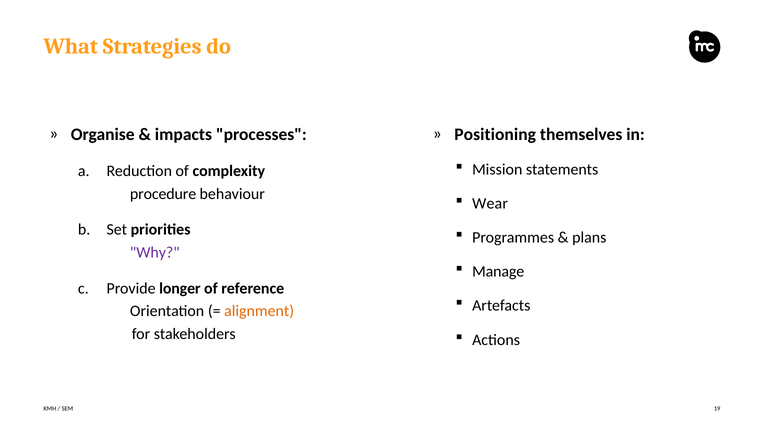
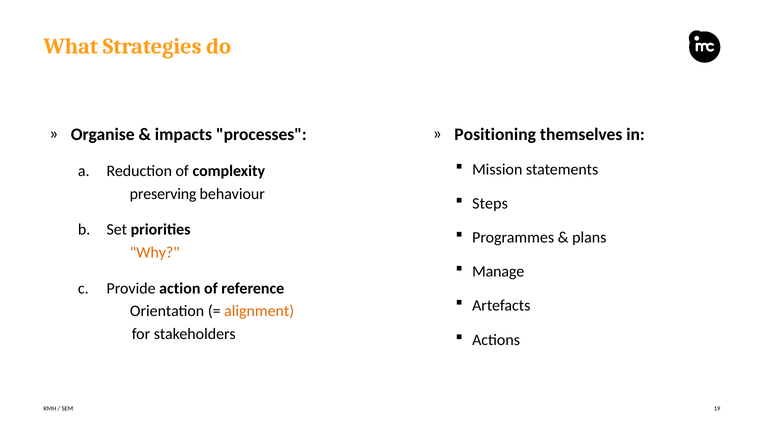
procedure: procedure -> preserving (163, 194)
Wear: Wear -> Steps (490, 203)
Why colour: purple -> orange (155, 252)
longer: longer -> action (180, 288)
